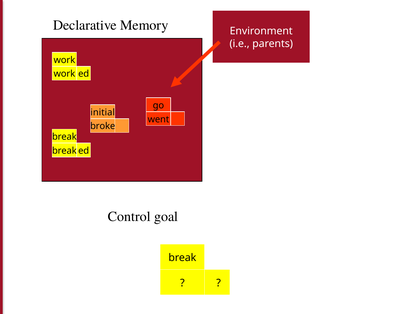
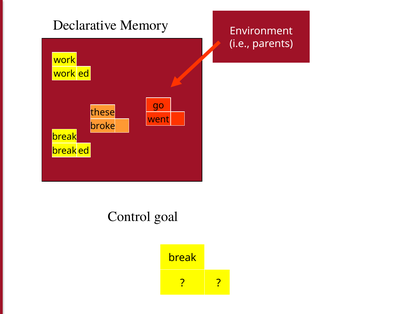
initial: initial -> these (103, 112)
